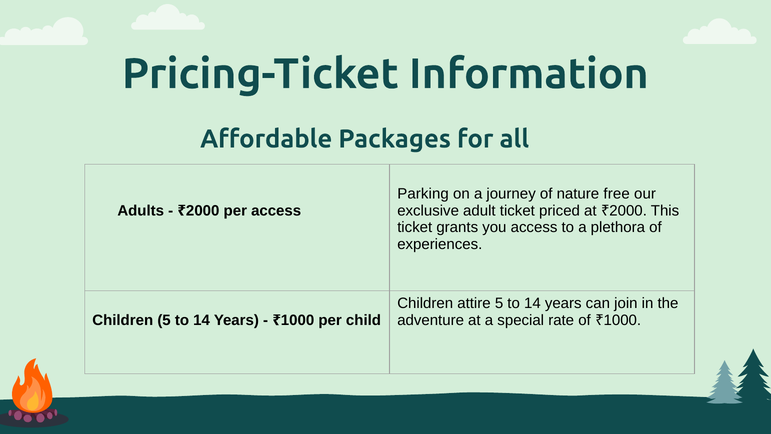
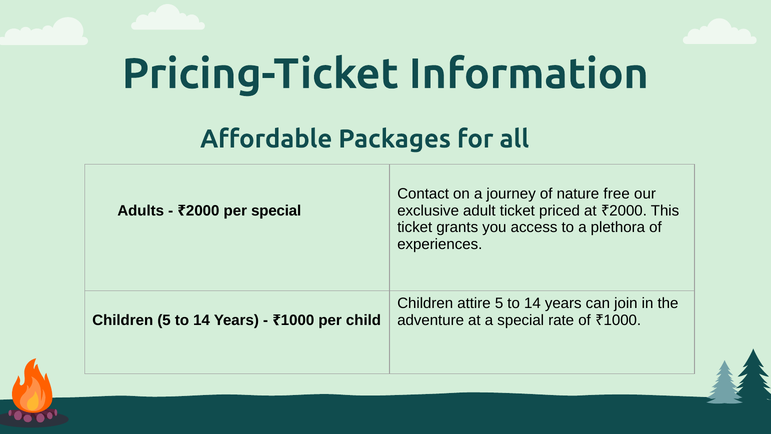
Parking: Parking -> Contact (423, 194)
per access: access -> special (276, 210)
